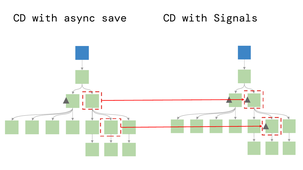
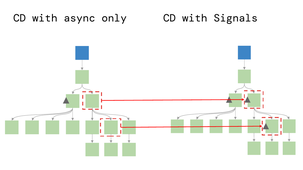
save: save -> only (114, 18)
